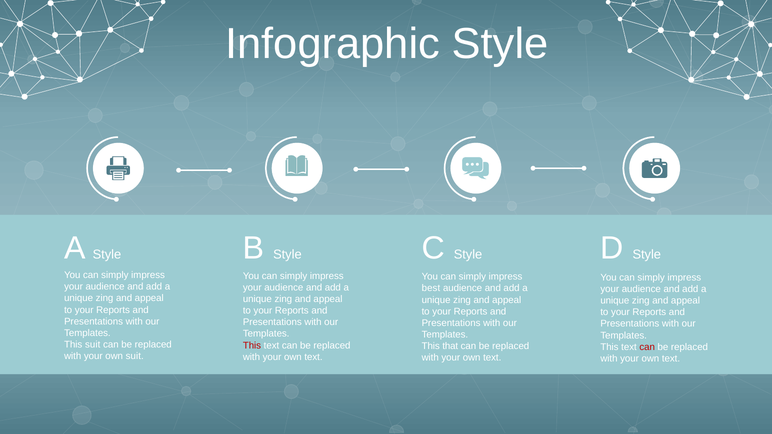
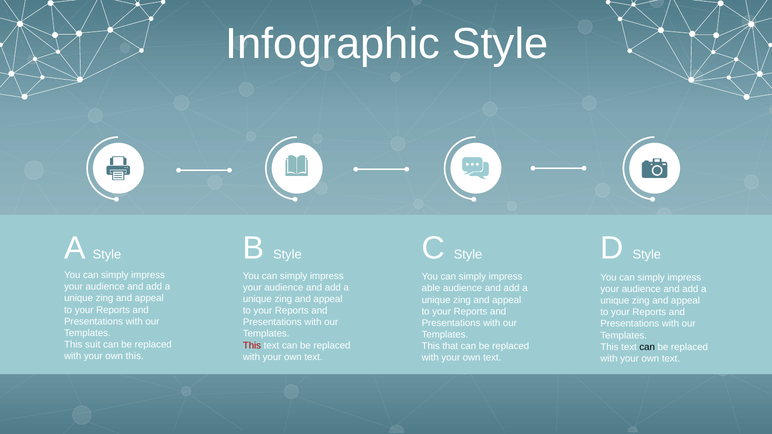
best: best -> able (431, 288)
can colour: red -> black (647, 347)
own suit: suit -> this (135, 356)
